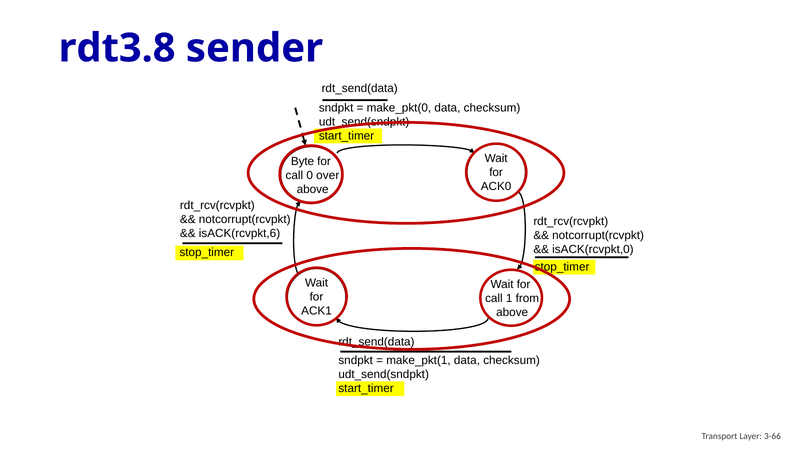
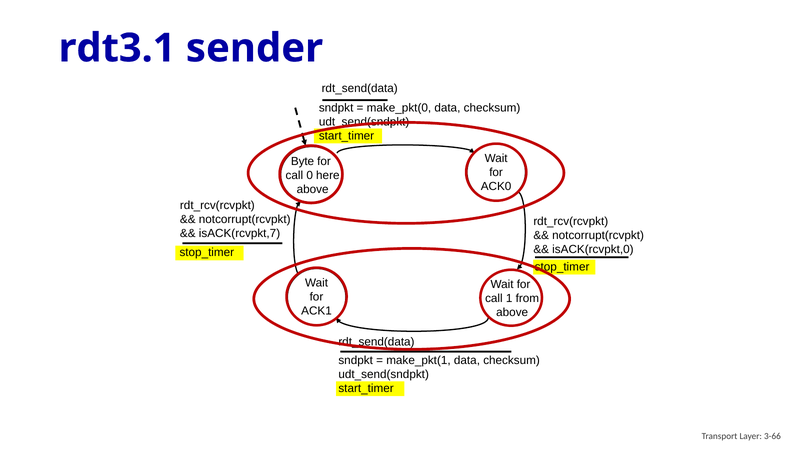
rdt3.8: rdt3.8 -> rdt3.1 (117, 48)
over: over -> here (328, 176)
isACK(rcvpkt,6: isACK(rcvpkt,6 -> isACK(rcvpkt,7 (239, 233)
